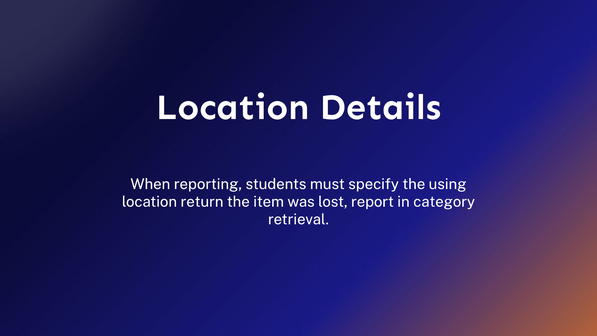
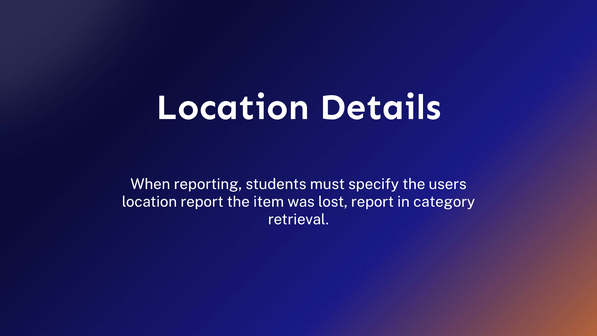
using: using -> users (448, 184)
location return: return -> report (202, 202)
